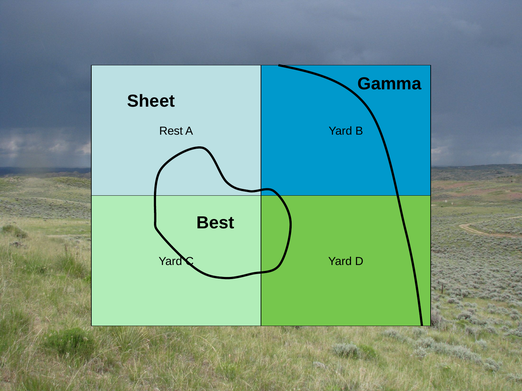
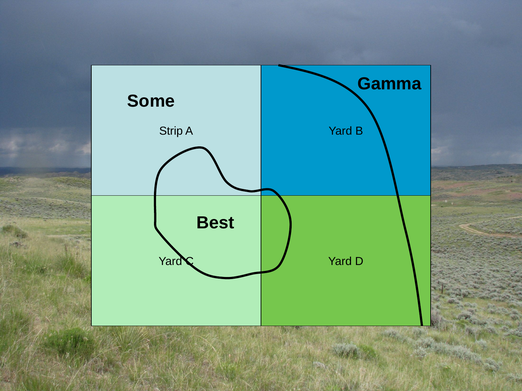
Sheet: Sheet -> Some (151, 101)
Rest: Rest -> Strip (171, 131)
